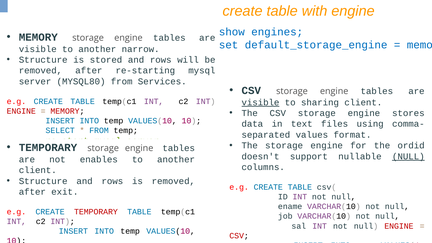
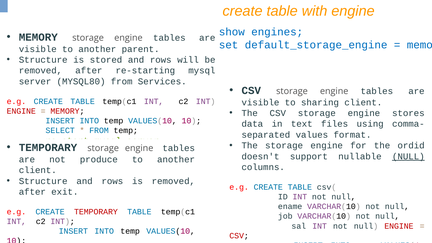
narrow: narrow -> parent (141, 49)
visible underline: present -> none (260, 102)
enables: enables -> produce (99, 159)
